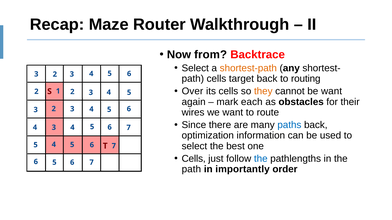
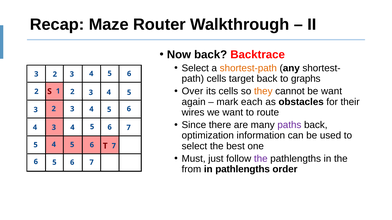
Now from: from -> back (211, 55)
routing: routing -> graphs (306, 79)
paths colour: blue -> purple (289, 125)
Cells: Cells -> Must (194, 159)
the colour: blue -> purple (261, 159)
path: path -> from (191, 170)
in importantly: importantly -> pathlengths (243, 170)
